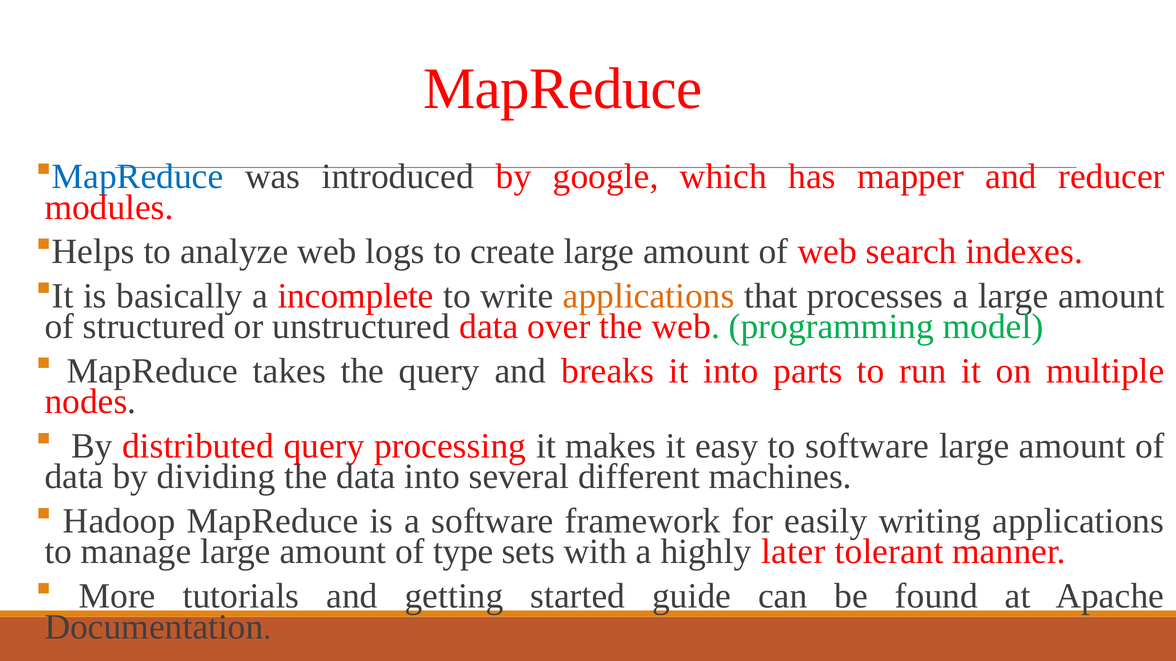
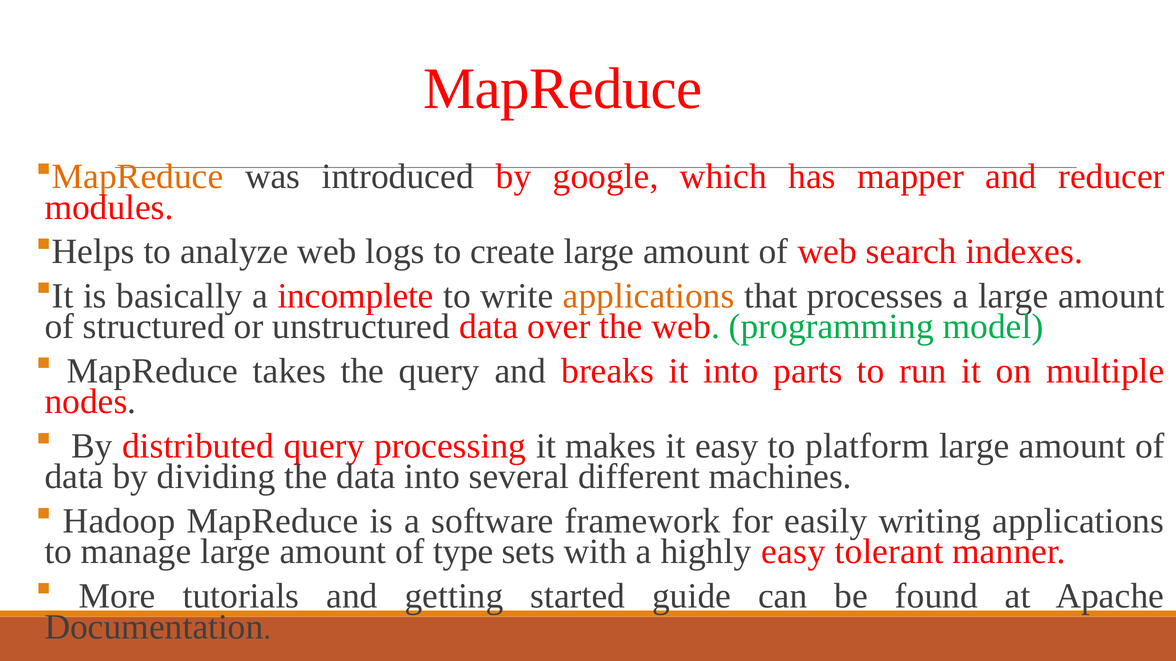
MapReduce colour: blue -> orange (138, 177)
to software: software -> platform (867, 446)
highly later: later -> easy (793, 552)
